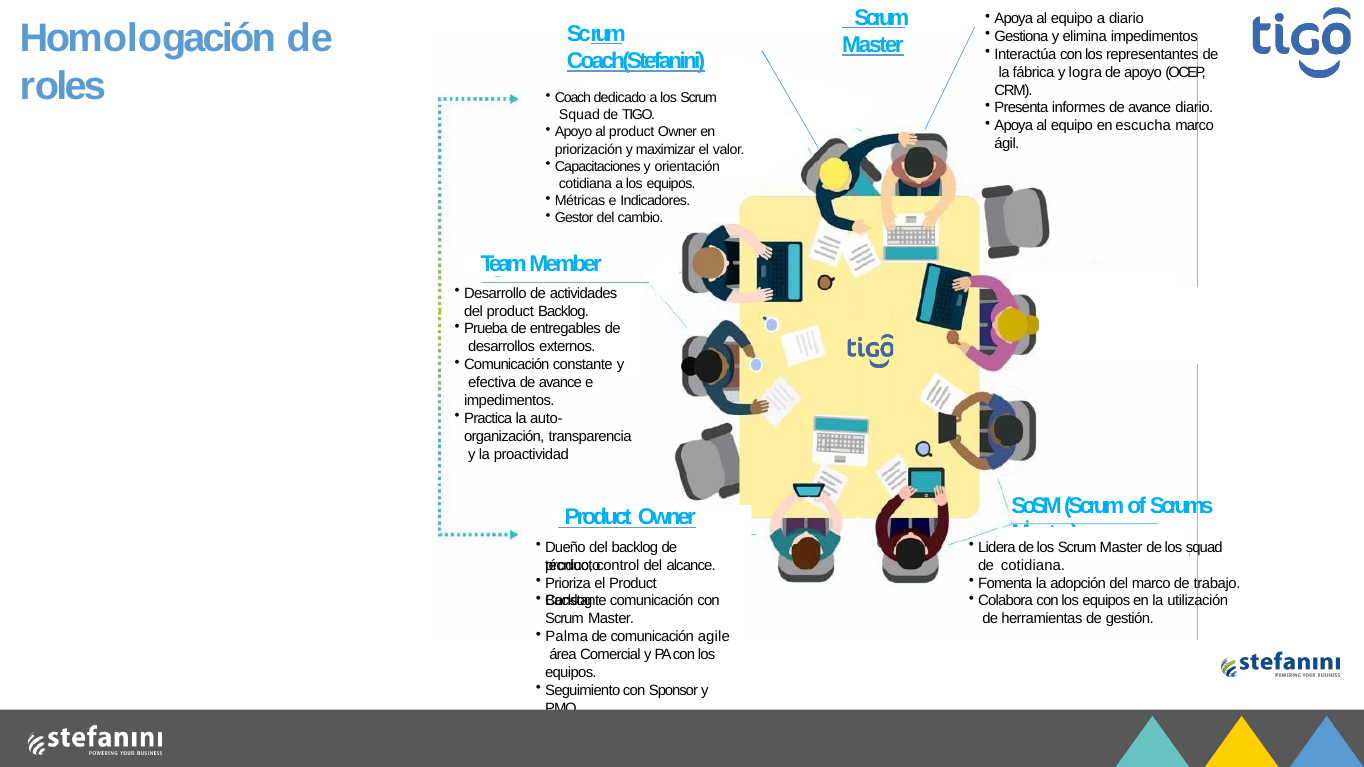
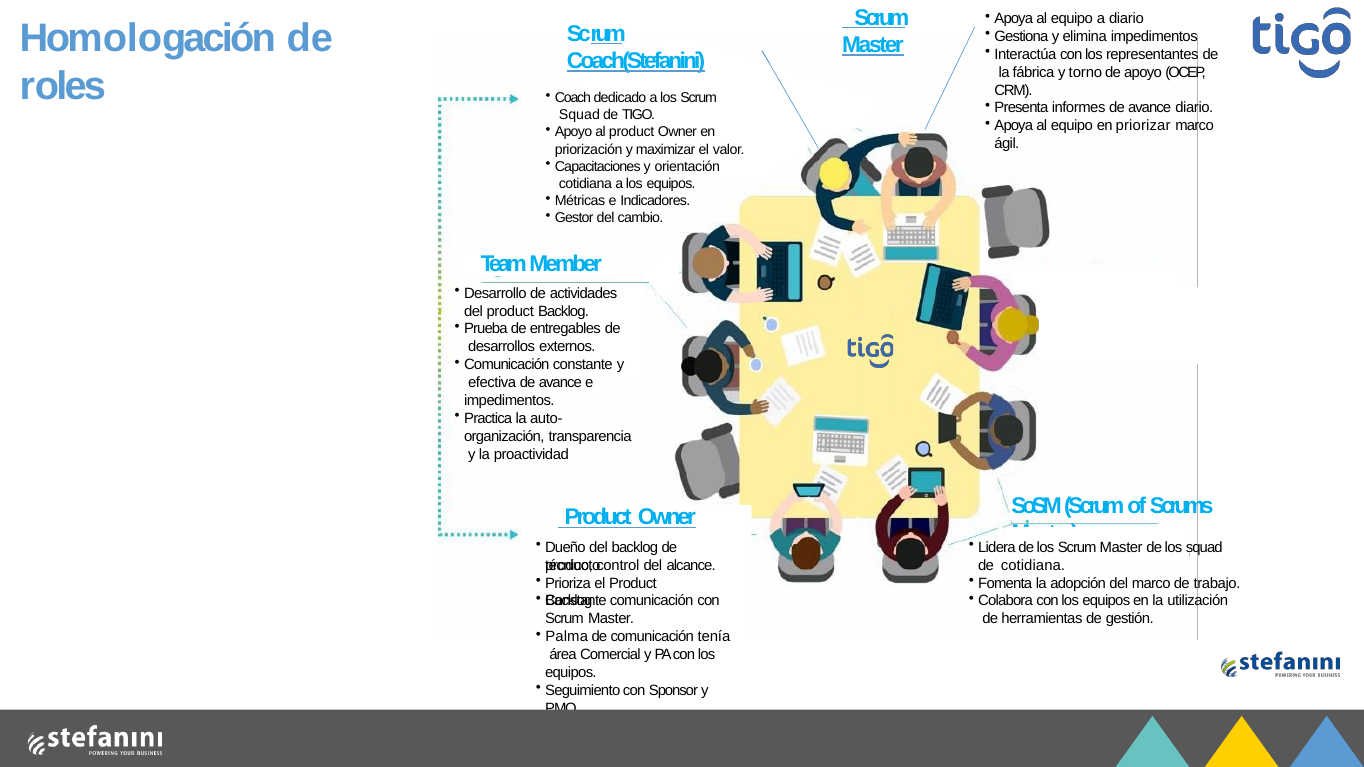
logra: logra -> torno (1085, 72)
escucha: escucha -> priorizar (1143, 126)
agile: agile -> tenía (714, 637)
